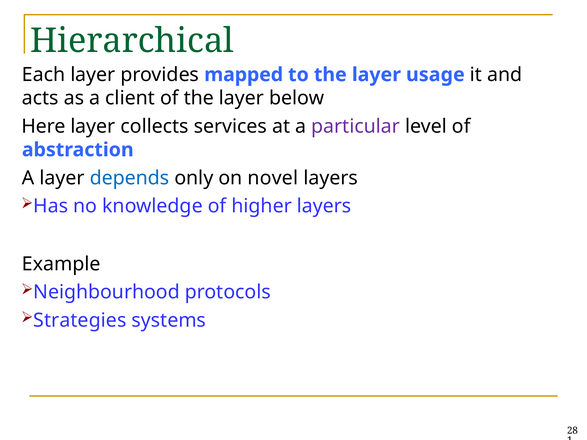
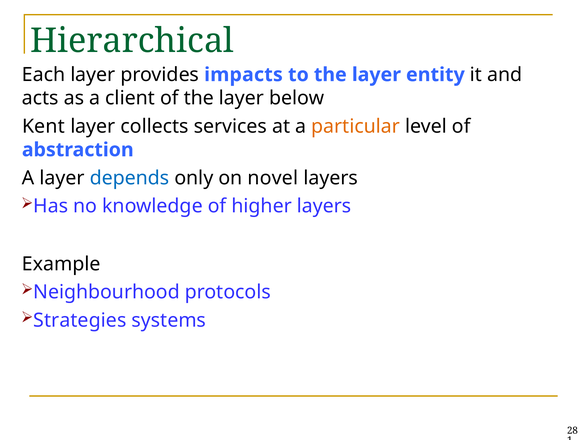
mapped: mapped -> impacts (243, 75)
usage: usage -> entity (435, 75)
Here: Here -> Kent (43, 126)
particular colour: purple -> orange (356, 126)
